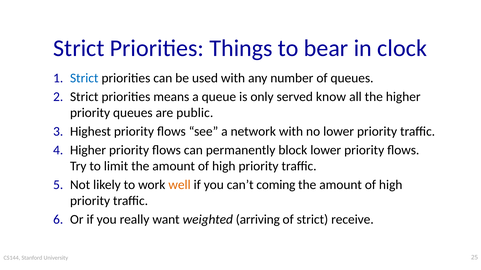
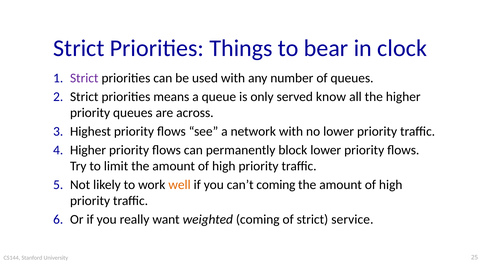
Strict colour: blue -> purple (84, 78)
public: public -> across (195, 113)
weighted arriving: arriving -> coming (258, 220)
receive: receive -> service (352, 220)
